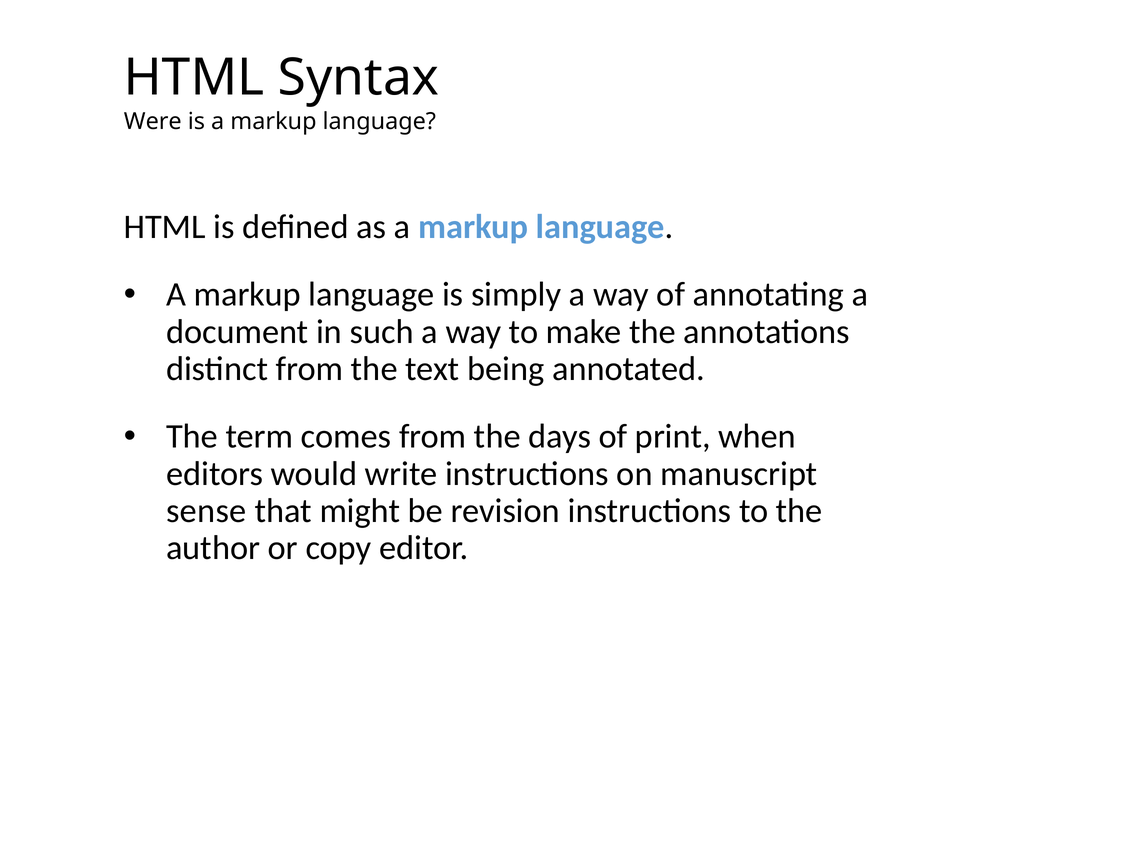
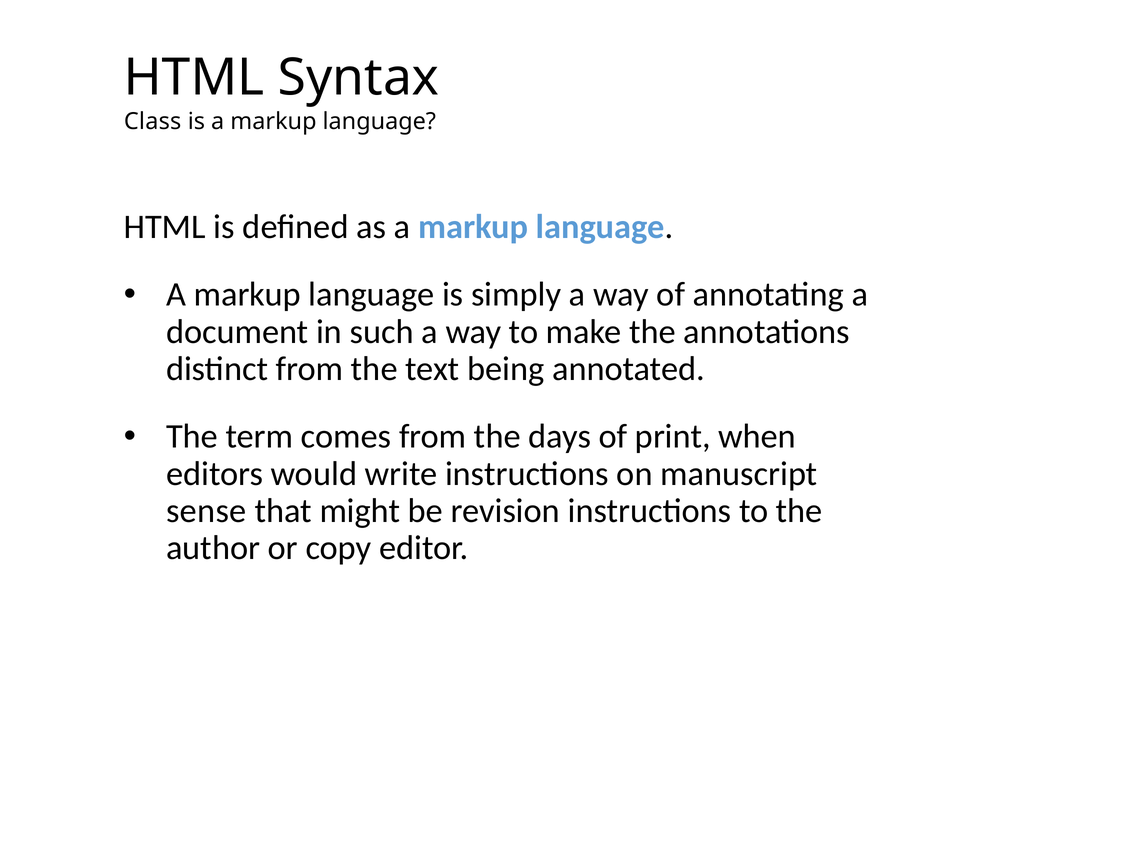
Were: Were -> Class (153, 121)
